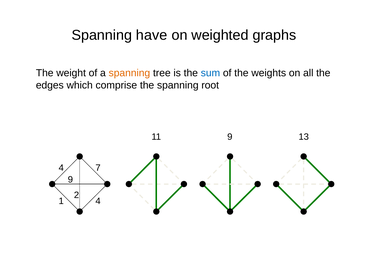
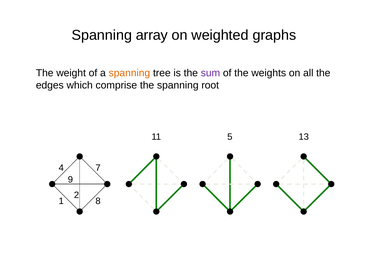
have: have -> array (152, 35)
sum colour: blue -> purple (210, 73)
11 9: 9 -> 5 (230, 137)
1 4: 4 -> 8 (98, 201)
